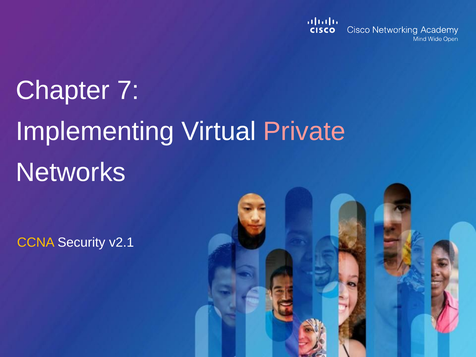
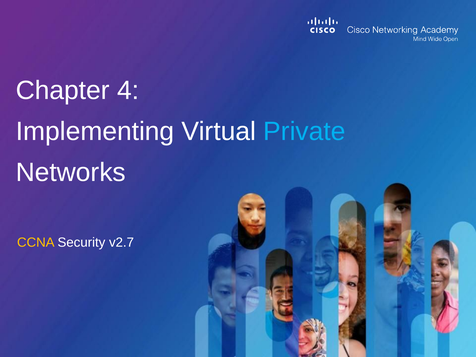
7: 7 -> 4 (128, 91)
Private colour: pink -> light blue (304, 132)
v2.1: v2.1 -> v2.7 (122, 242)
